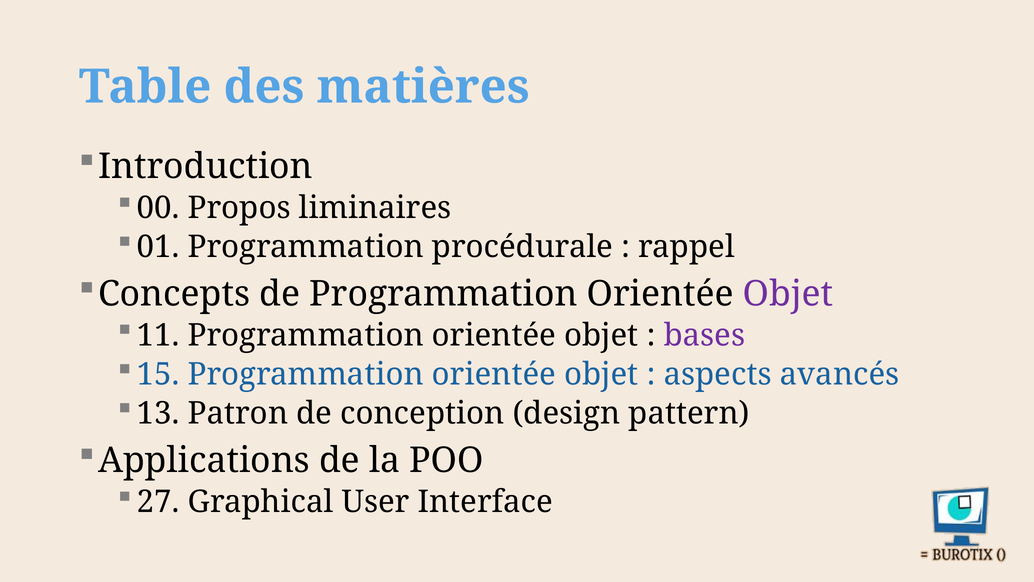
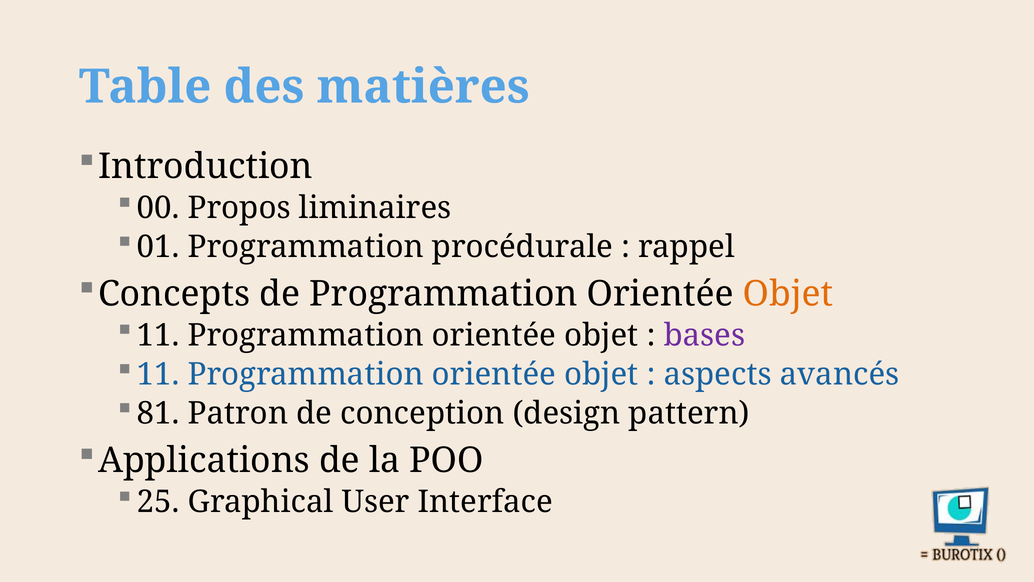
Objet colour: purple -> orange (788, 294)
15: 15 -> 11 (158, 374)
13: 13 -> 81 (158, 413)
27: 27 -> 25 (158, 502)
